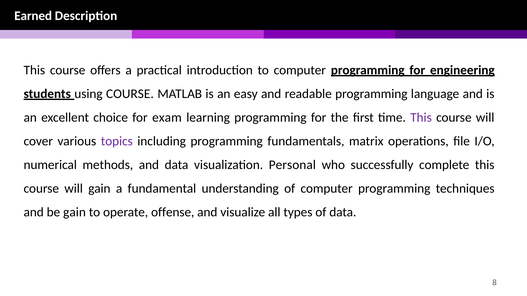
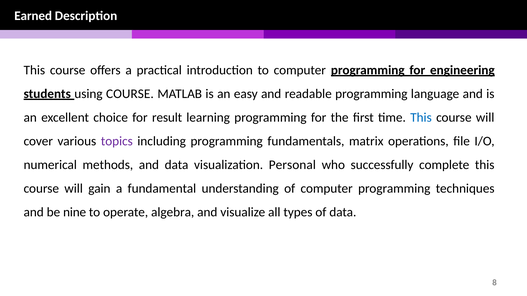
exam: exam -> result (167, 118)
This colour: purple -> blue (421, 118)
be gain: gain -> nine (75, 213)
offense: offense -> algebra (173, 213)
